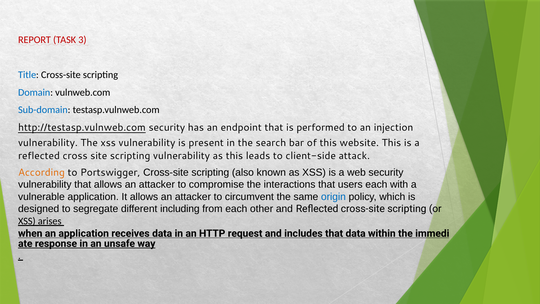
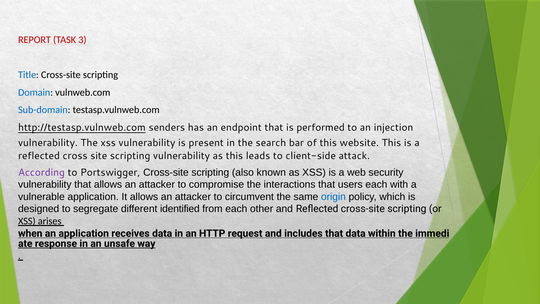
http://testasp.vulnweb.com security: security -> senders (167, 127)
According colour: orange -> purple (41, 172)
including: including -> identified (180, 209)
